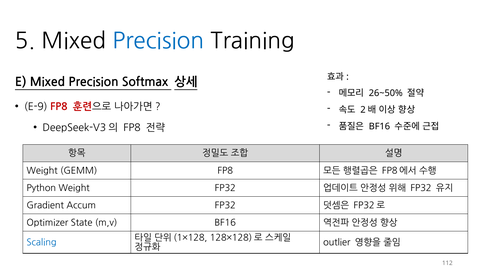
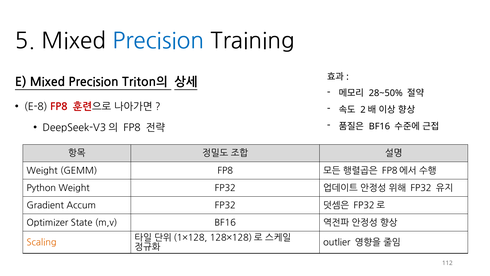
Softmax: Softmax -> Triton의 (145, 82)
26~50%: 26~50% -> 28~50% (386, 93)
E-9: E-9 -> E-8 (36, 107)
Scaling colour: blue -> orange (42, 242)
